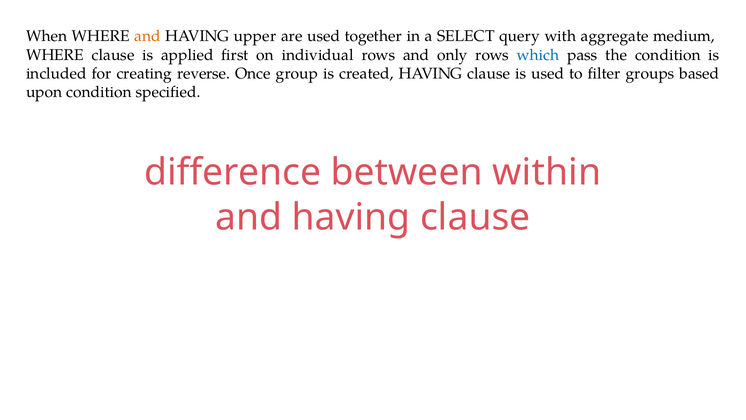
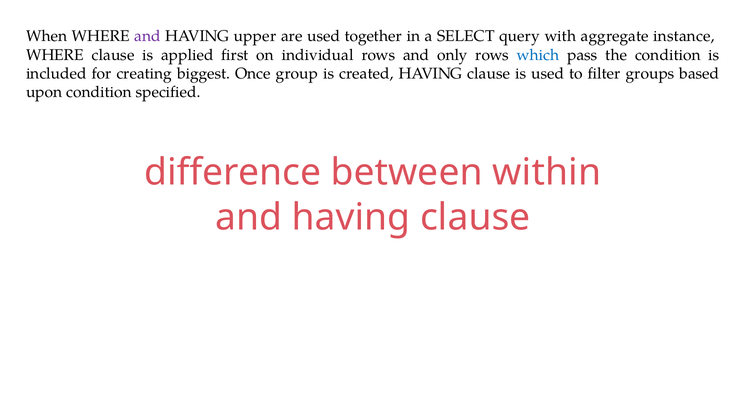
and colour: orange -> purple (148, 36)
medium: medium -> instance (684, 36)
reverse: reverse -> biggest (204, 74)
